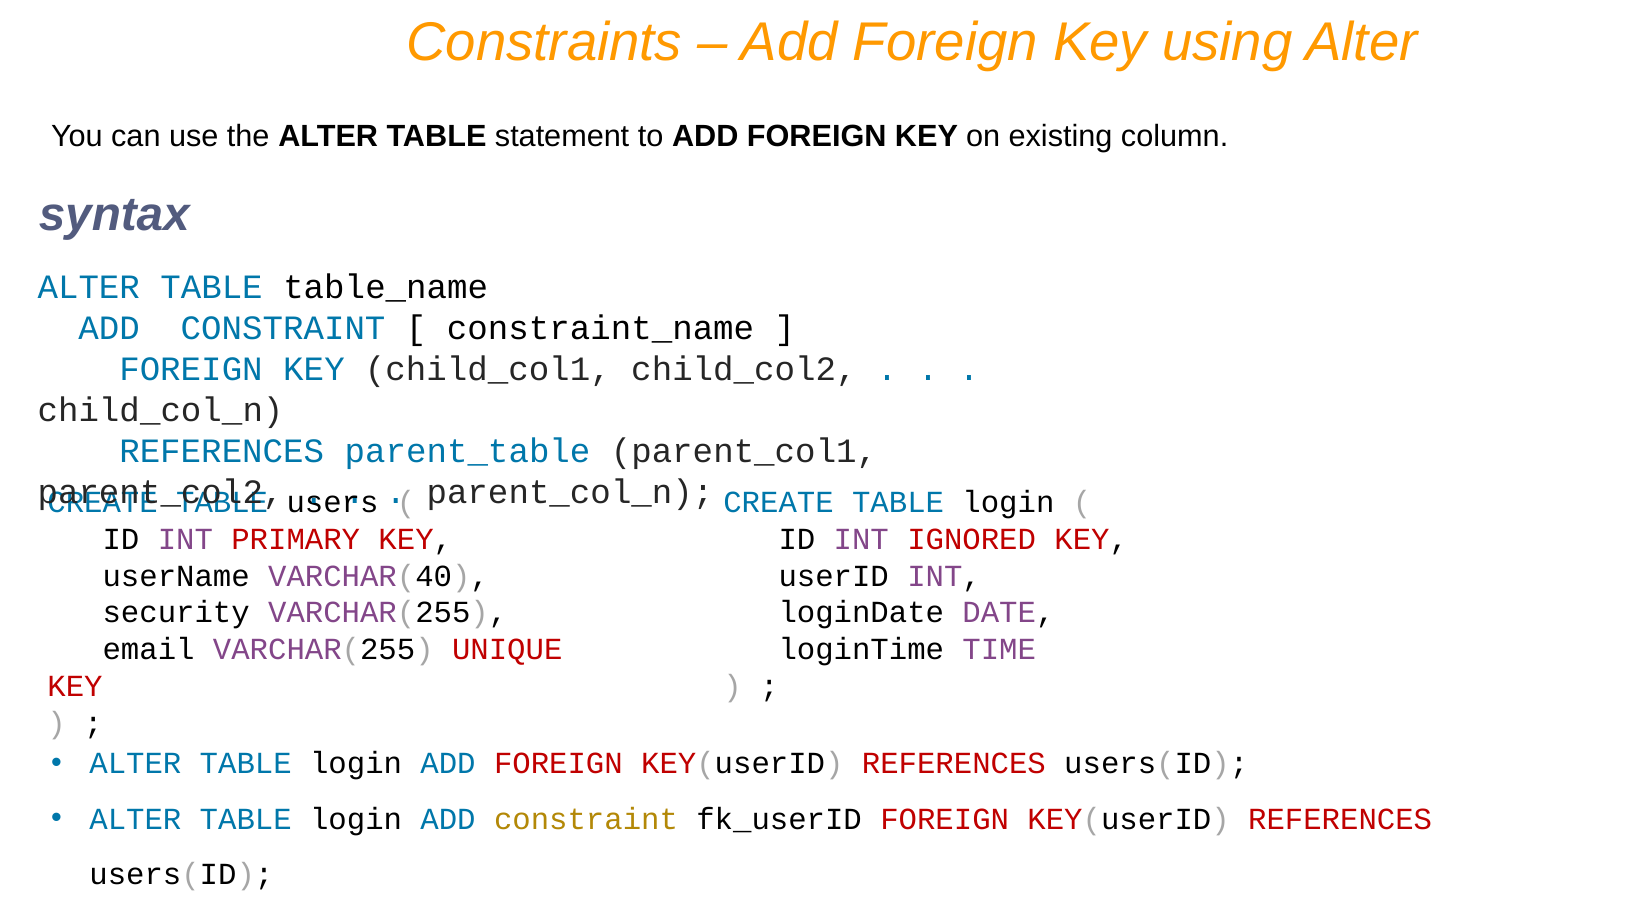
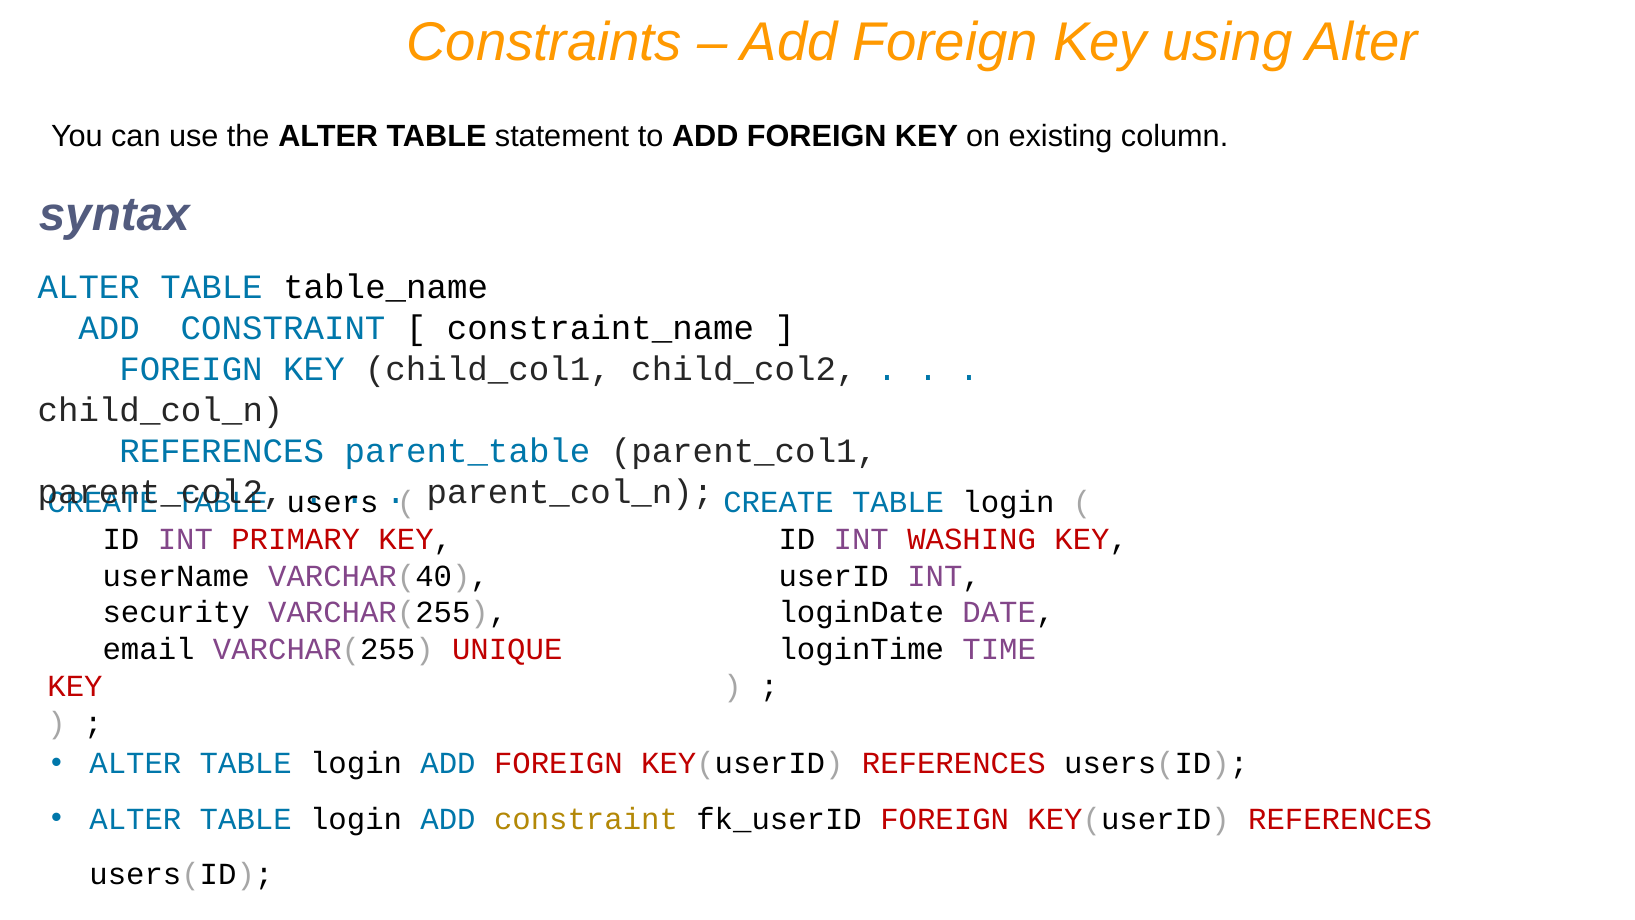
IGNORED: IGNORED -> WASHING (972, 539)
